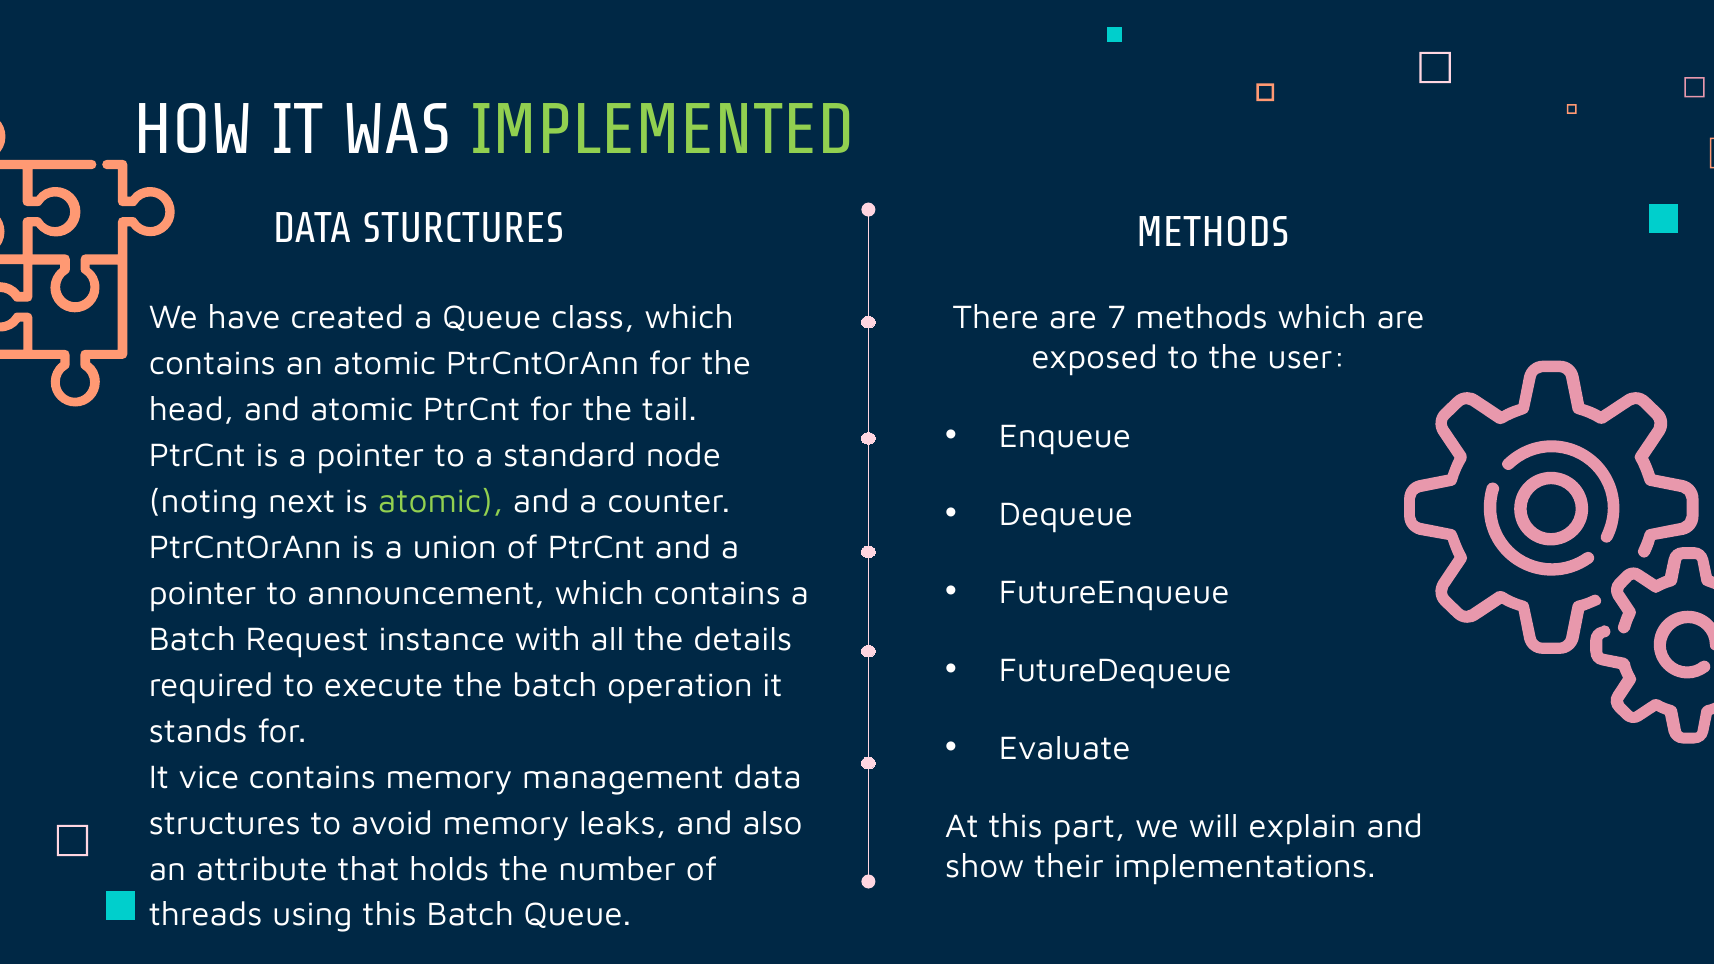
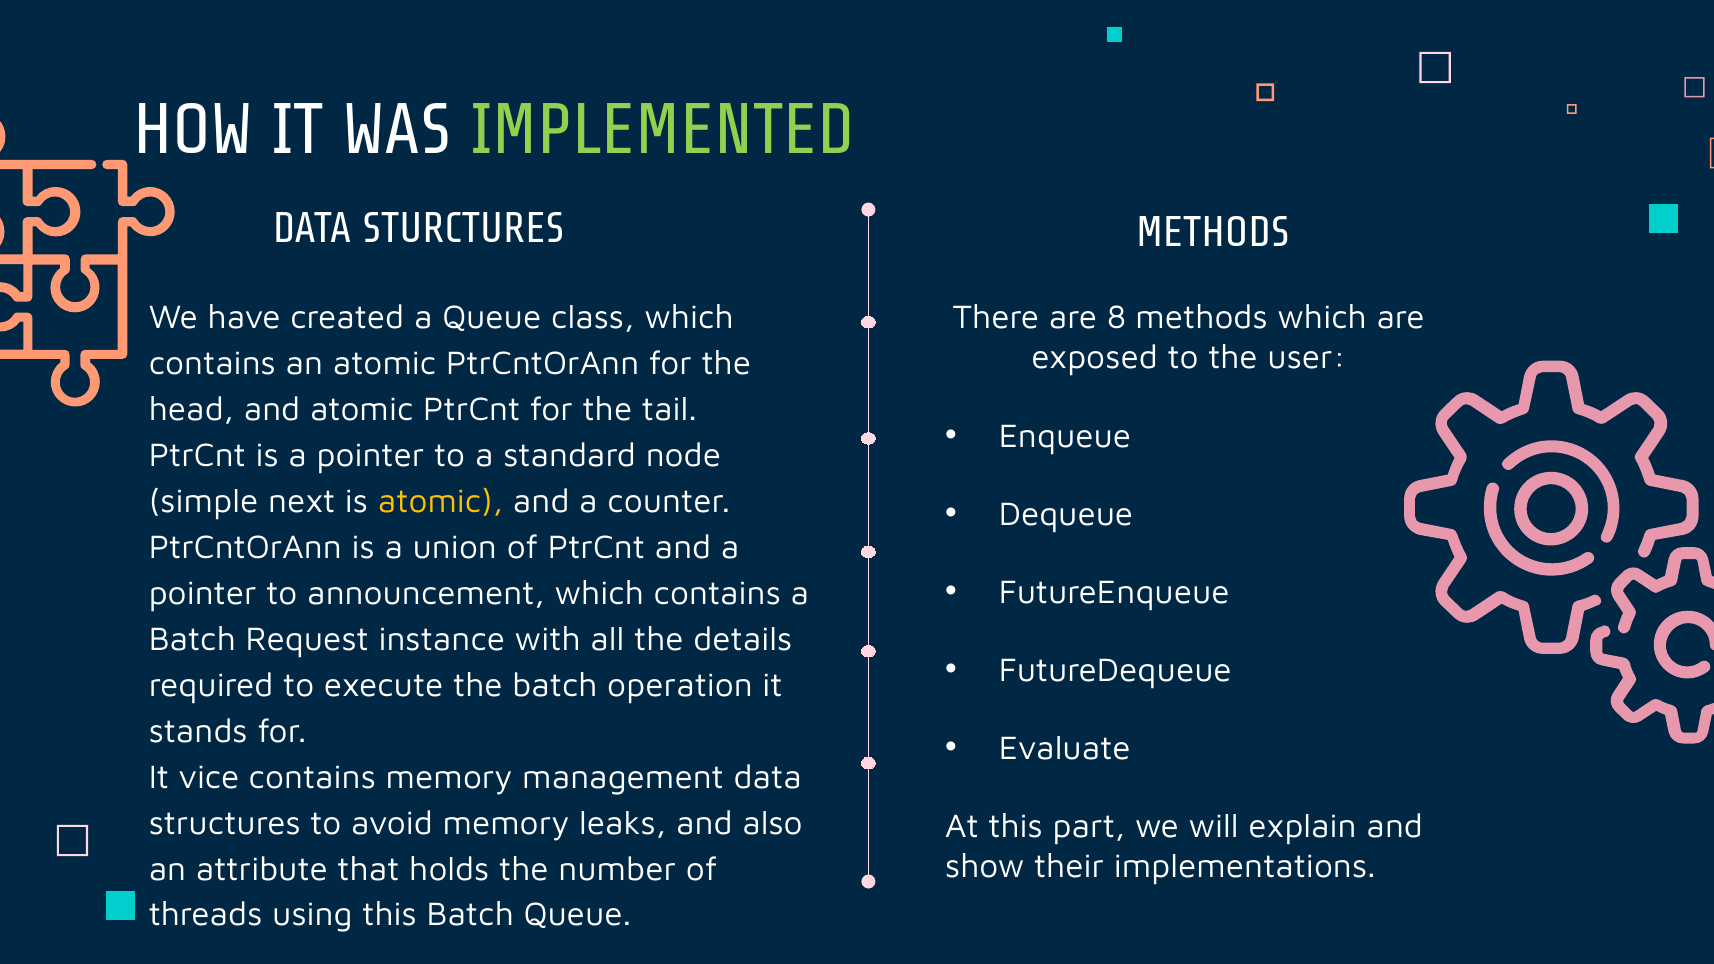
7: 7 -> 8 (1116, 318)
noting: noting -> simple (204, 502)
atomic colour: light green -> yellow (441, 502)
